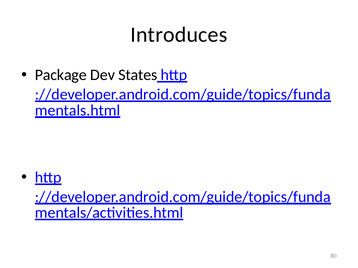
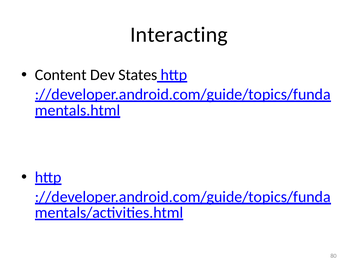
Introduces: Introduces -> Interacting (179, 35)
Package: Package -> Content (61, 75)
